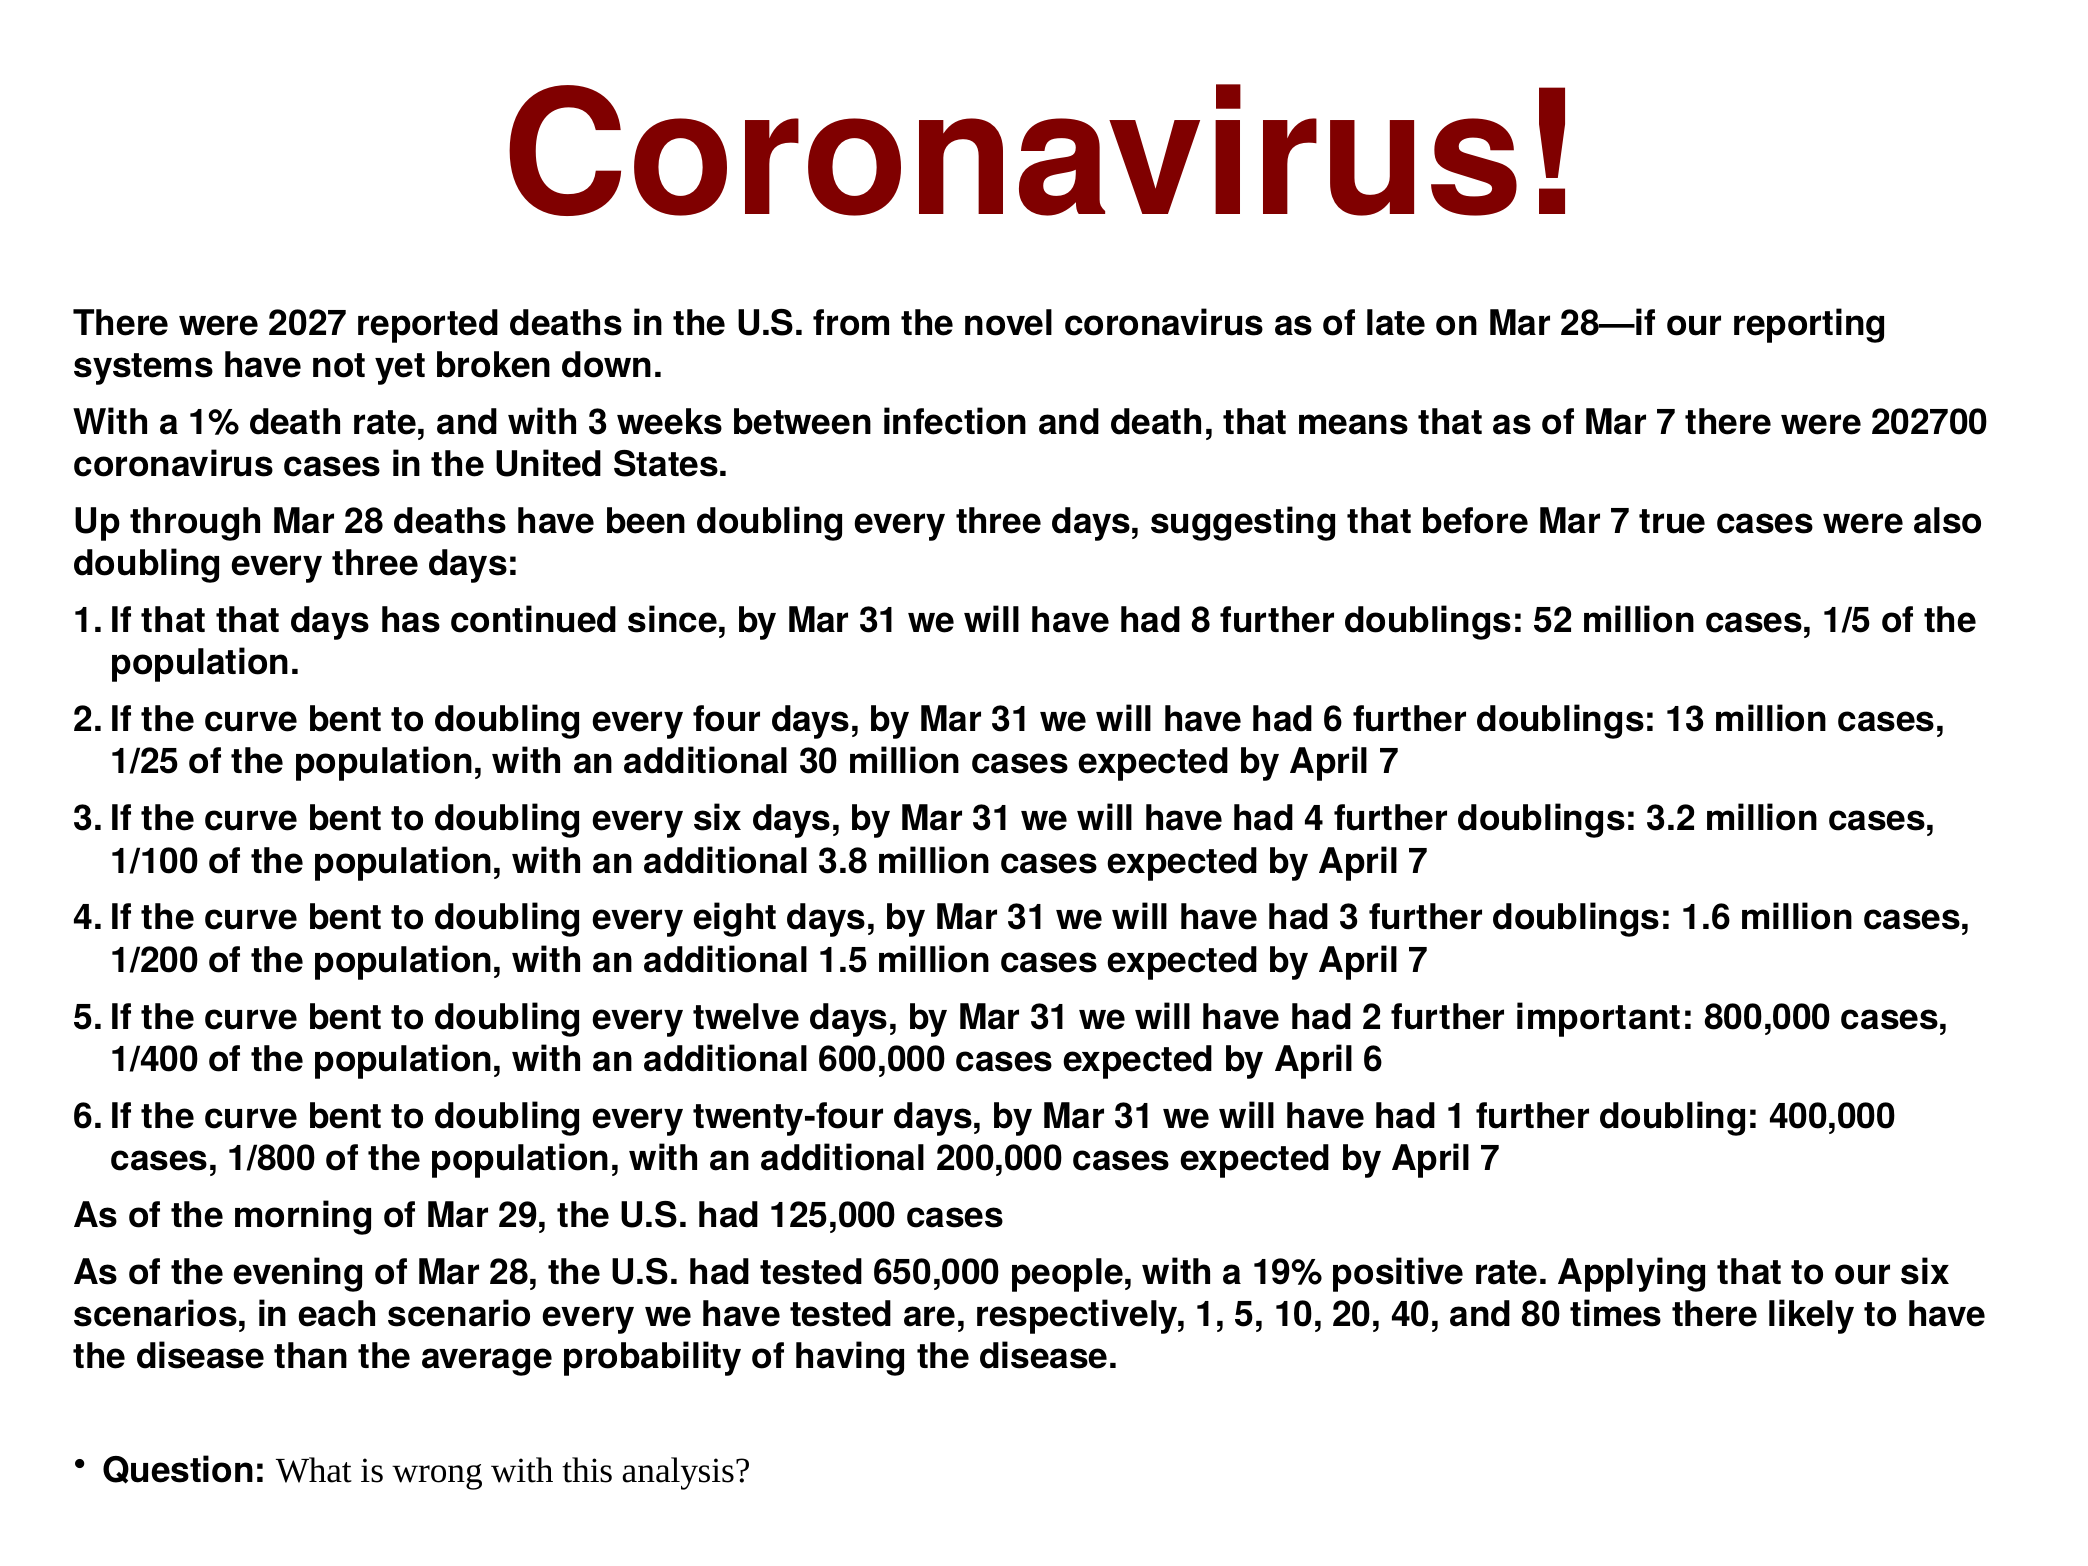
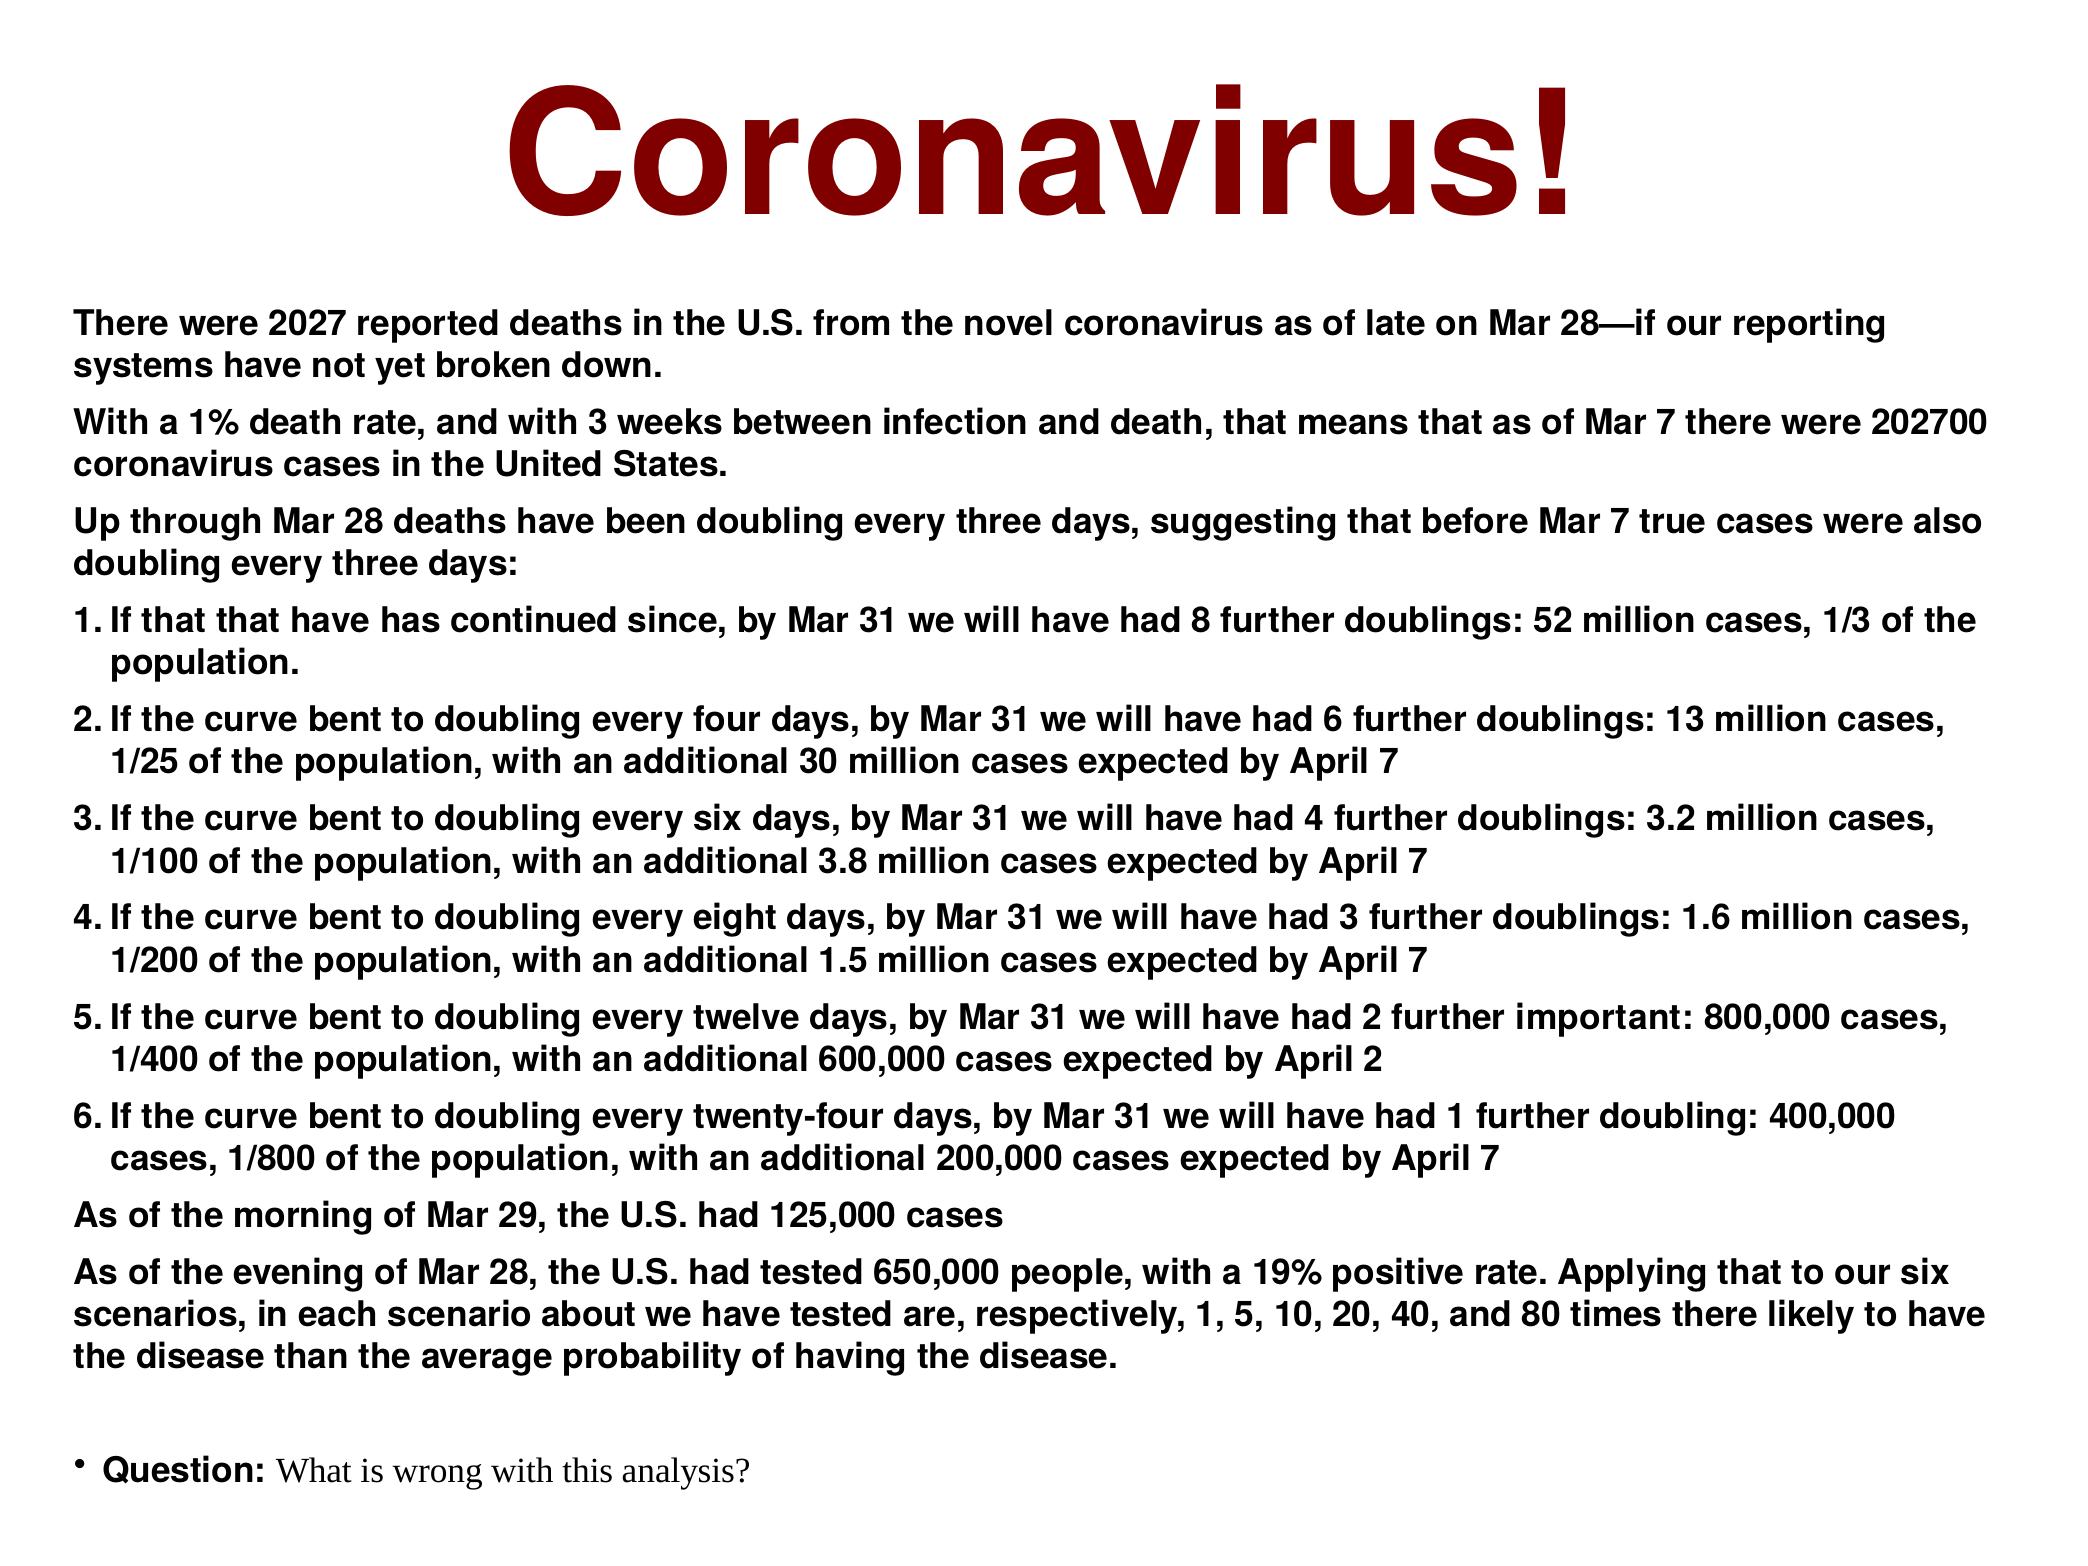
that days: days -> have (330, 621)
1/5: 1/5 -> 1/3 (1847, 621)
April 6: 6 -> 2 (1374, 1060)
scenario every: every -> about (589, 1315)
